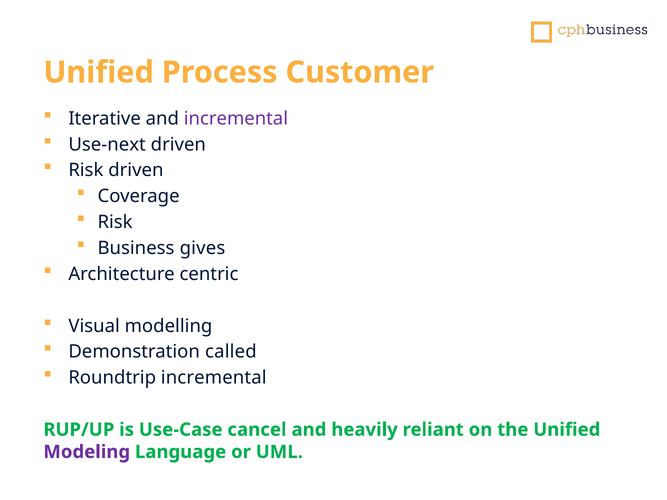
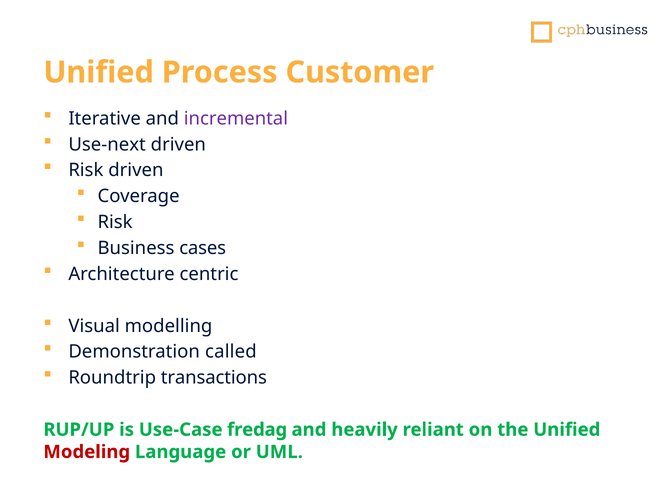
gives: gives -> cases (203, 248)
Roundtrip incremental: incremental -> transactions (214, 378)
cancel: cancel -> fredag (257, 430)
Modeling colour: purple -> red (87, 452)
